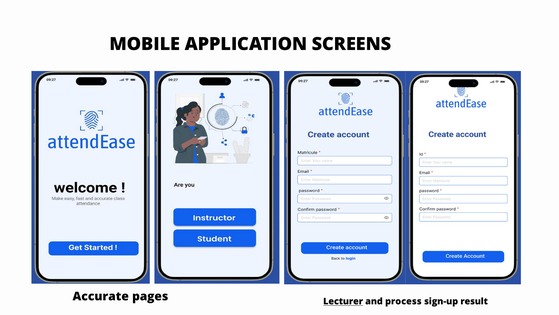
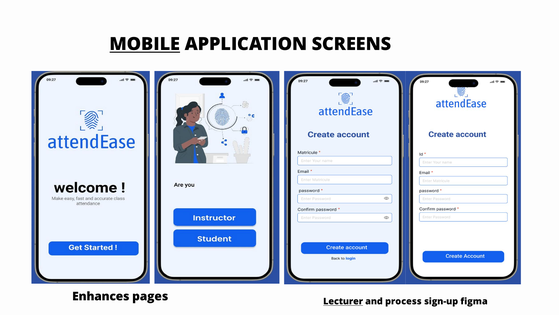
MOBILE underline: none -> present (145, 44)
Accurate: Accurate -> Enhances (101, 296)
result: result -> figma (474, 301)
